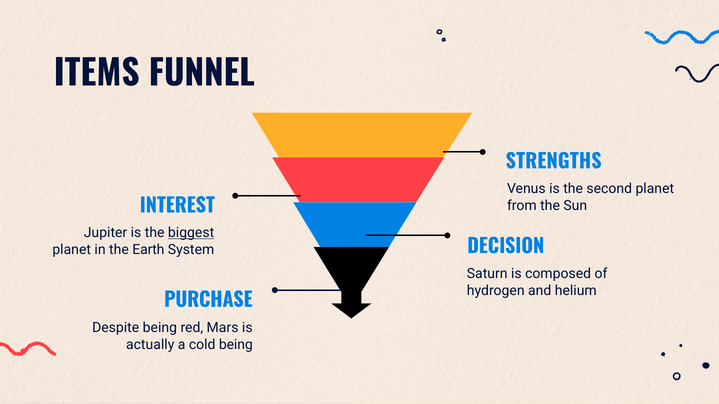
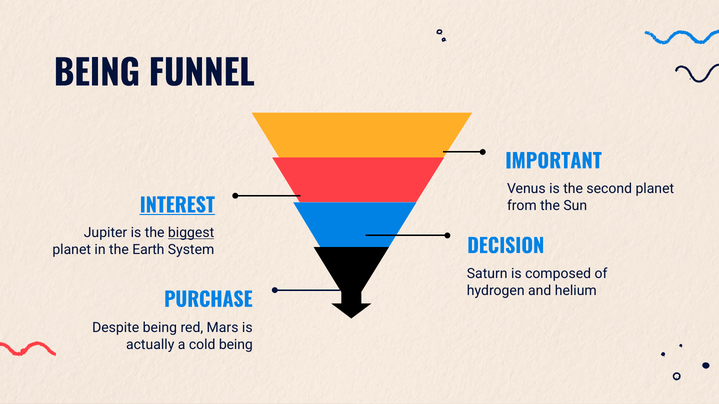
ITEMS: ITEMS -> BEING (97, 74)
STRENGTHS: STRENGTHS -> IMPORTANT (554, 162)
INTEREST underline: none -> present (177, 206)
